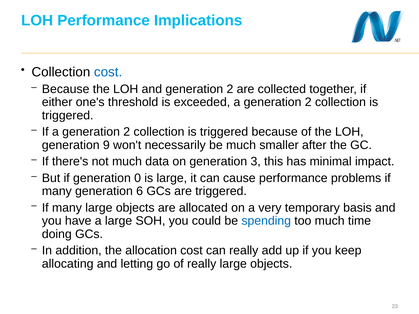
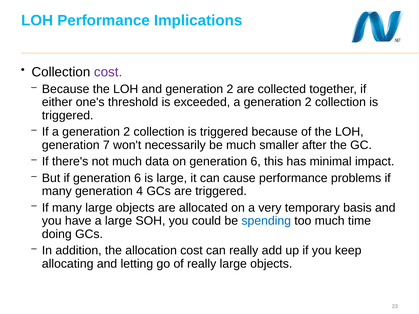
cost colour: blue -> purple (108, 72)
9: 9 -> 7 (106, 145)
on generation 3: 3 -> 6 (256, 162)
if generation 0: 0 -> 6 (138, 178)
6: 6 -> 4 (140, 191)
